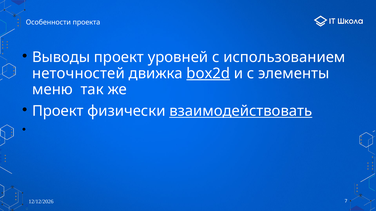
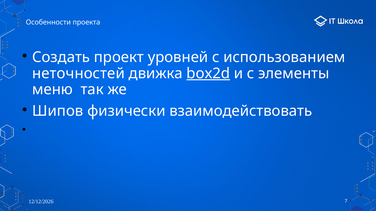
Выводы: Выводы -> Создать (61, 57)
Проект: Проект -> Шипов (58, 111)
взаимодействовать underline: present -> none (241, 111)
